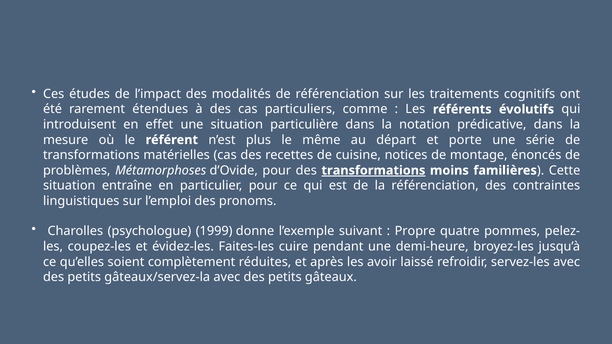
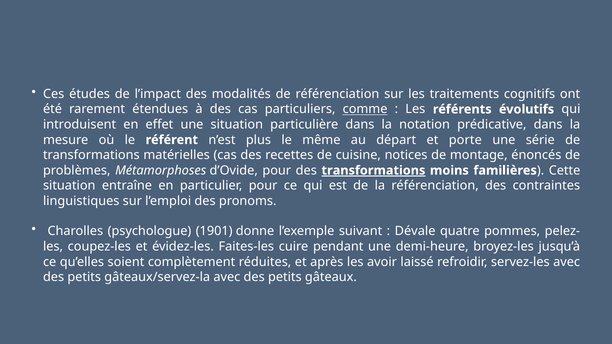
comme underline: none -> present (365, 109)
1999: 1999 -> 1901 (214, 231)
Propre: Propre -> Dévale (415, 231)
